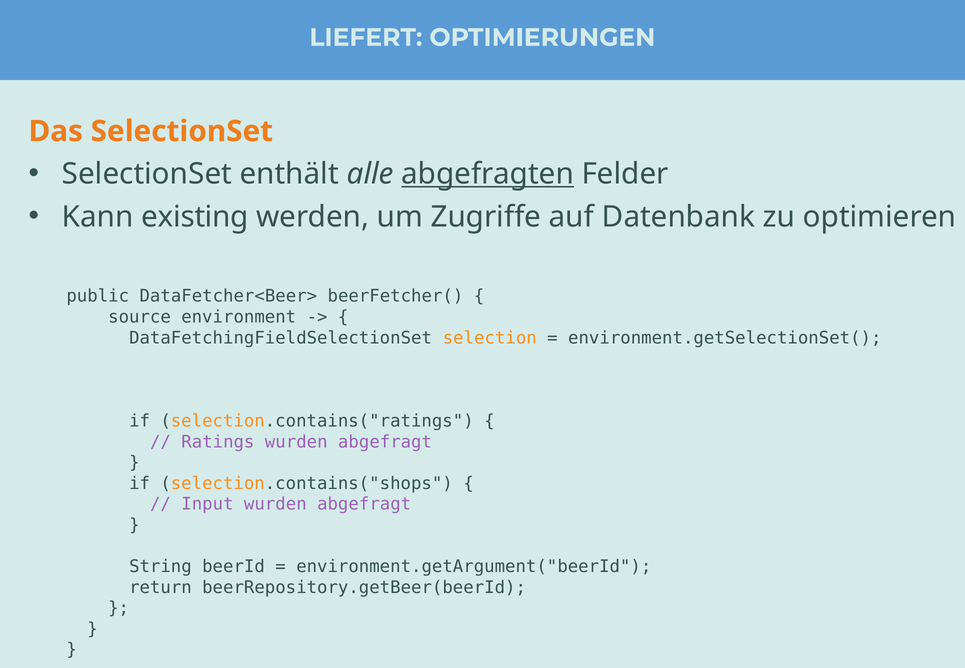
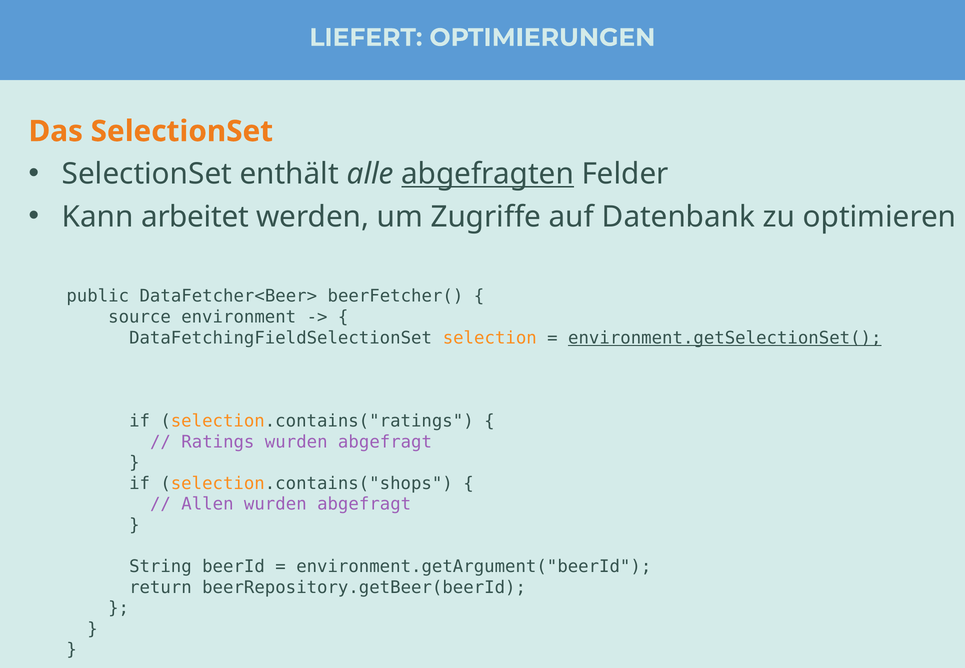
existing: existing -> arbeitet (195, 217)
environment.getSelectionSet( underline: none -> present (725, 338)
Input: Input -> Allen (207, 504)
